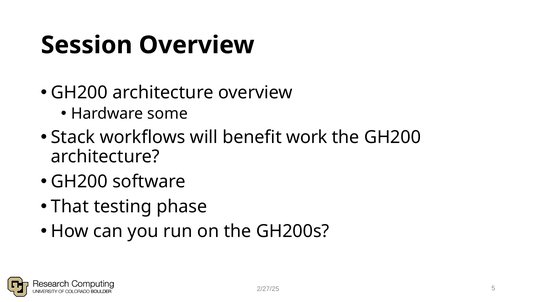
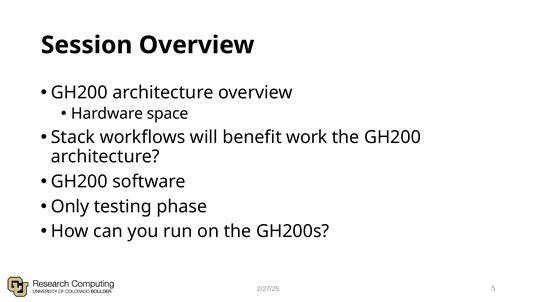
some: some -> space (168, 113)
That: That -> Only (70, 206)
